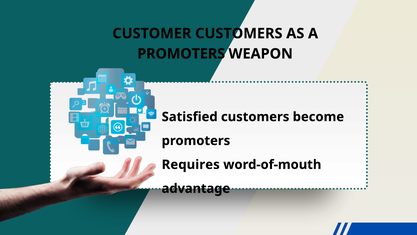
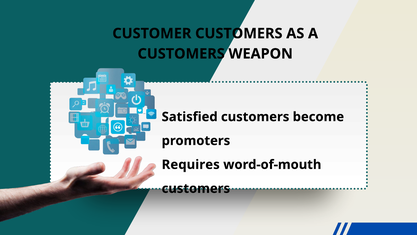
PROMOTERS: PROMOTERS -> CUSTOMERS (181, 54)
advantage: advantage -> customers (196, 188)
